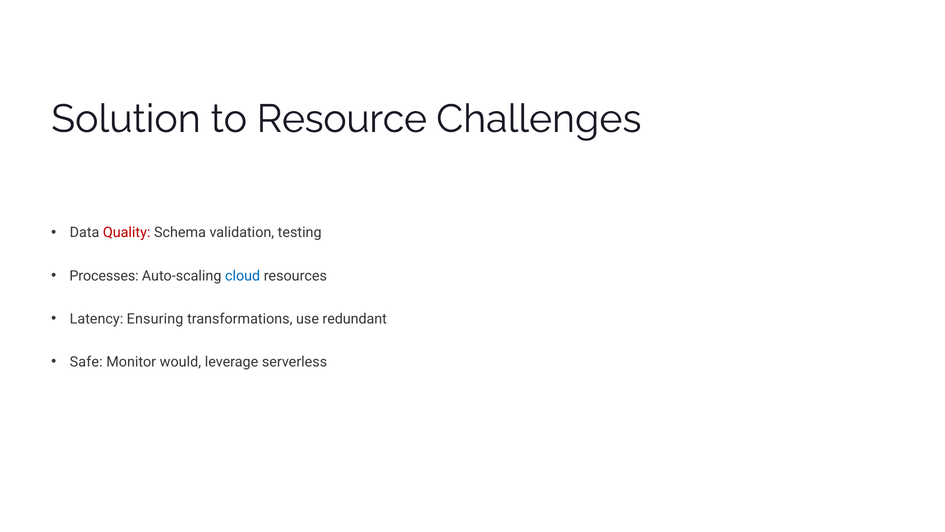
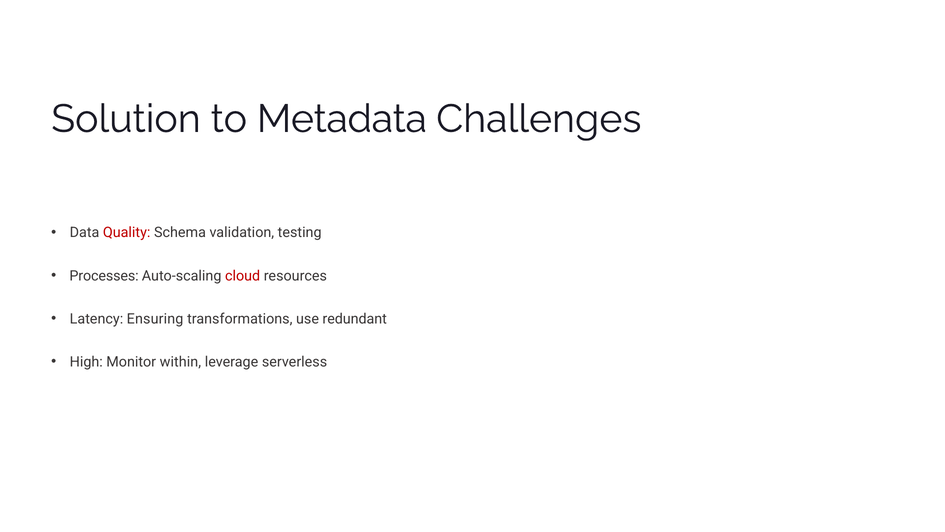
Resource: Resource -> Metadata (342, 119)
cloud colour: blue -> red (243, 276)
Safe: Safe -> High (86, 362)
would: would -> within (180, 362)
